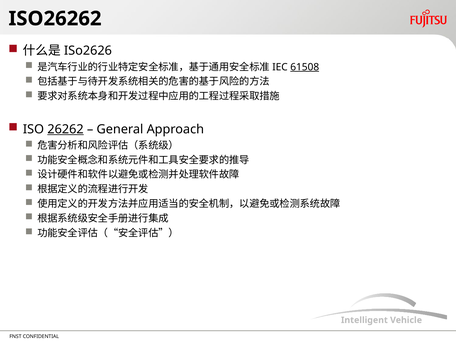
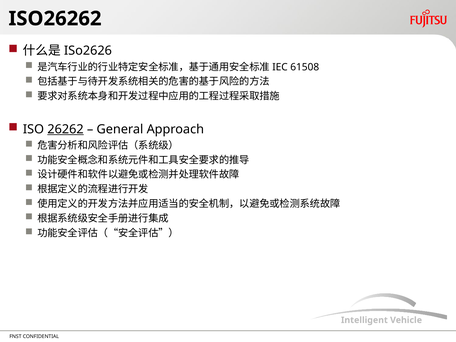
61508 underline: present -> none (305, 67)
